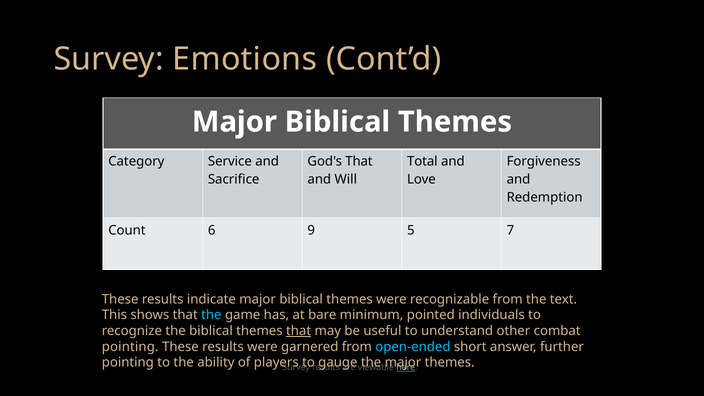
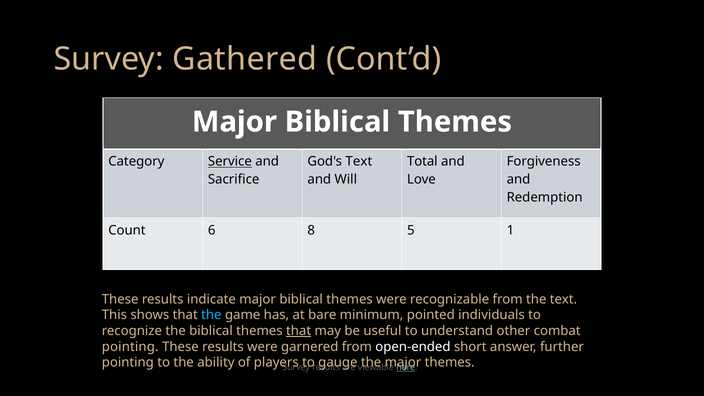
Emotions: Emotions -> Gathered (245, 59)
Service underline: none -> present (230, 162)
God's That: That -> Text (359, 162)
9: 9 -> 8 (311, 230)
7: 7 -> 1 (510, 230)
open-ended colour: light blue -> white (413, 347)
